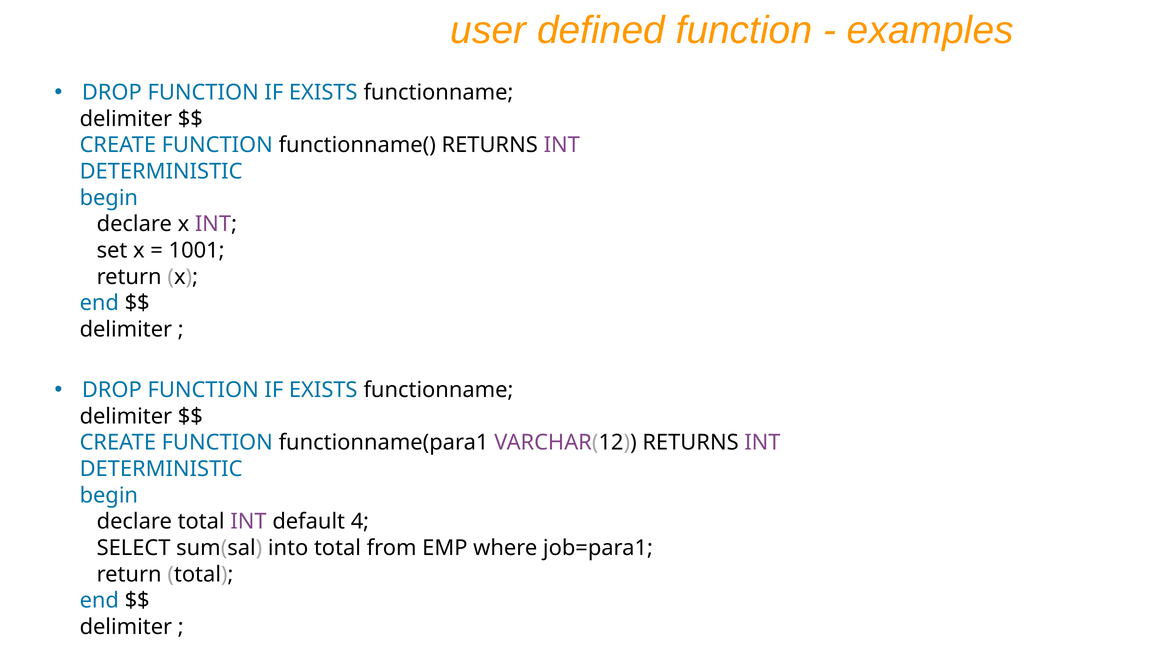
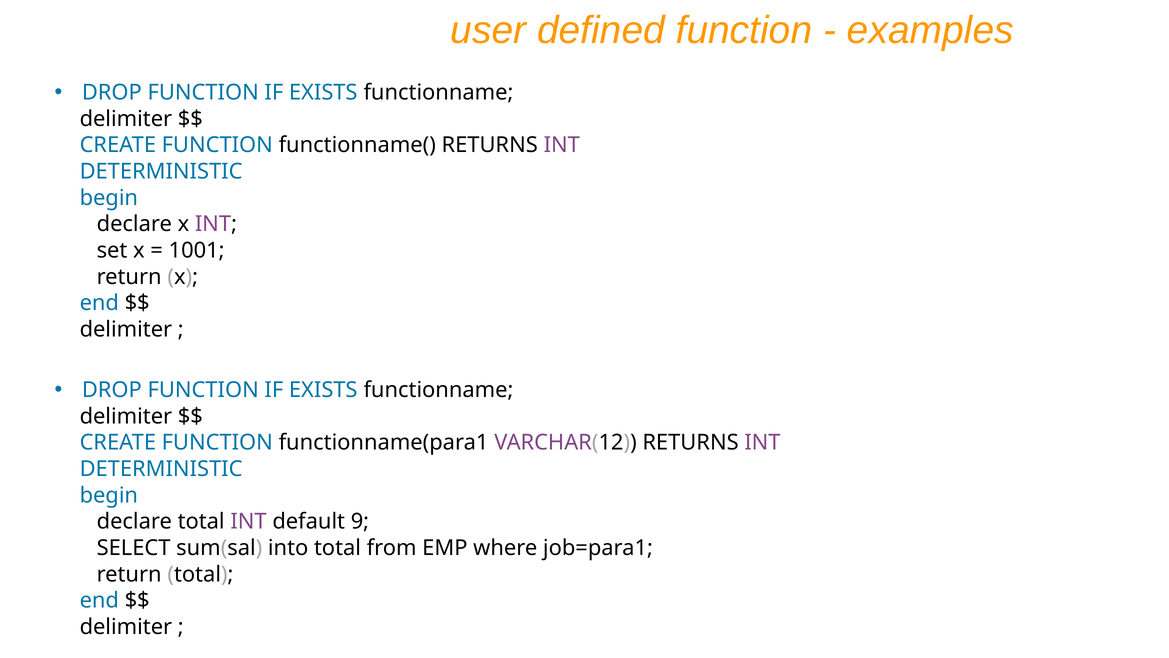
4: 4 -> 9 (360, 521)
